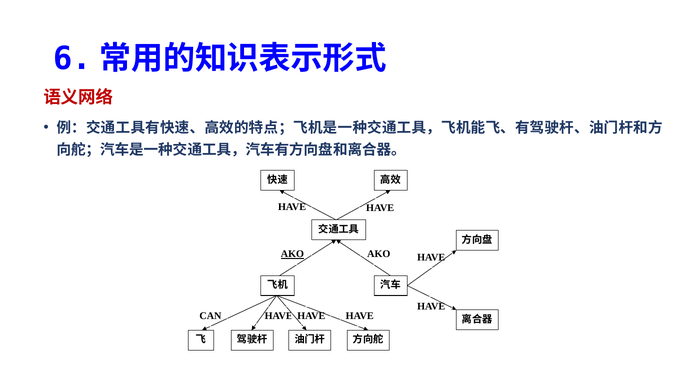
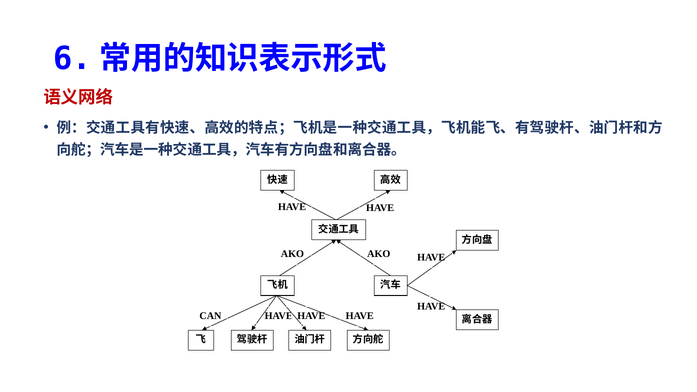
AKO underline: present -> none (292, 254)
